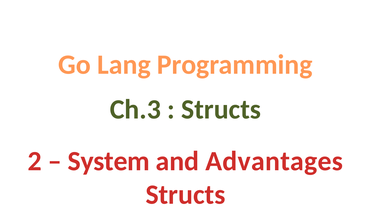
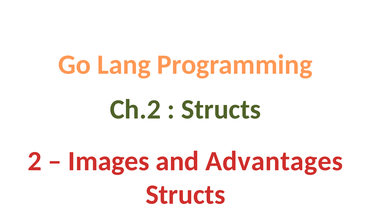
Ch.3: Ch.3 -> Ch.2 (135, 109)
System: System -> Images (109, 161)
